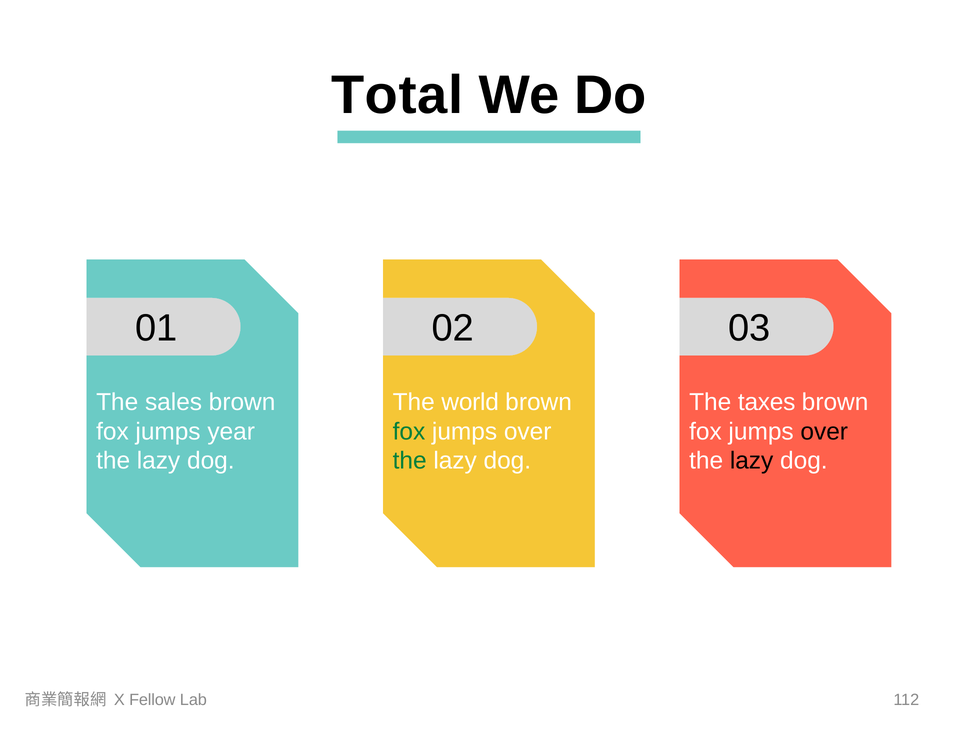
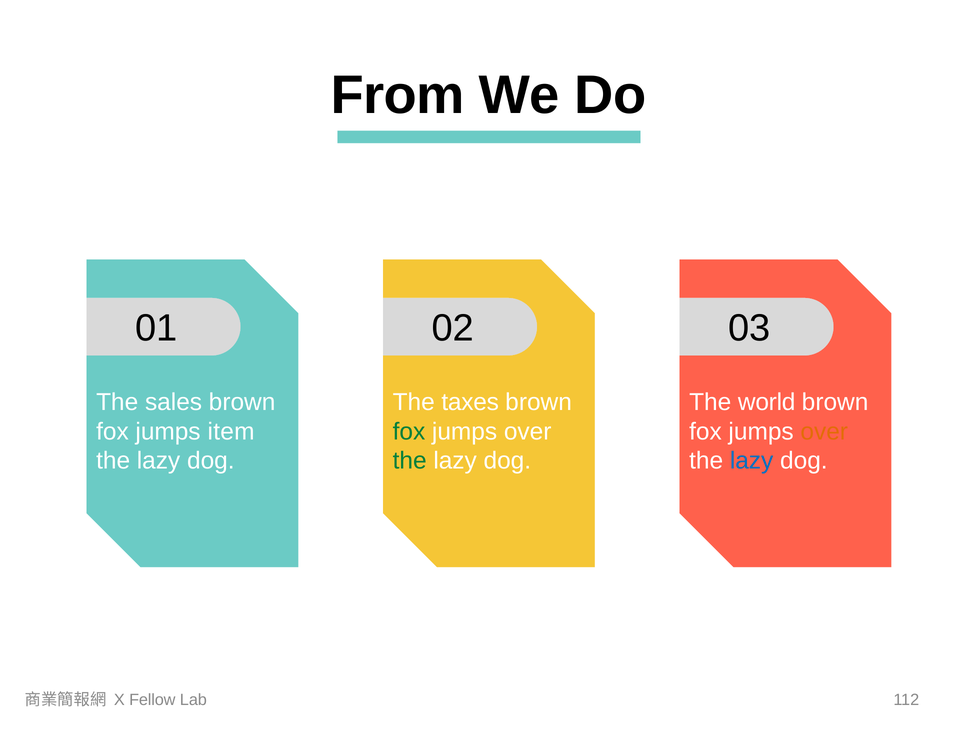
Total: Total -> From (398, 95)
world: world -> taxes (470, 402)
taxes: taxes -> world (767, 402)
year: year -> item (231, 432)
over colour: black -> orange (824, 432)
lazy colour: black -> blue (752, 461)
